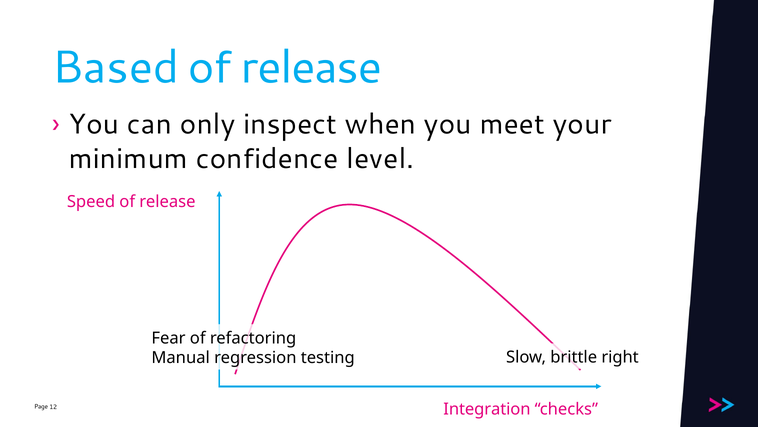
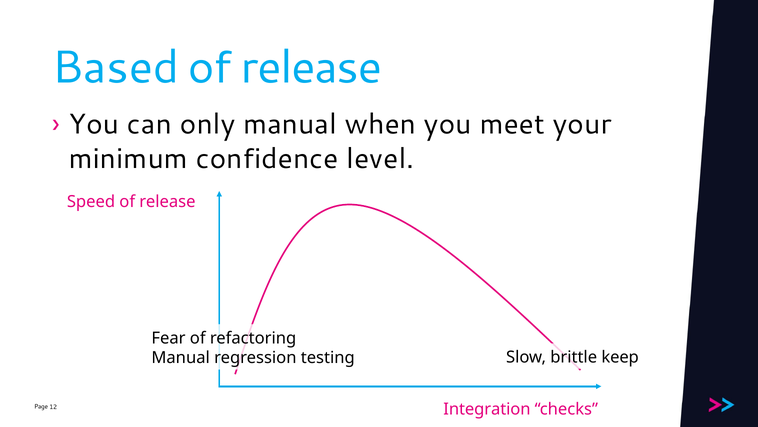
only inspect: inspect -> manual (290, 124)
right: right -> keep (620, 357)
